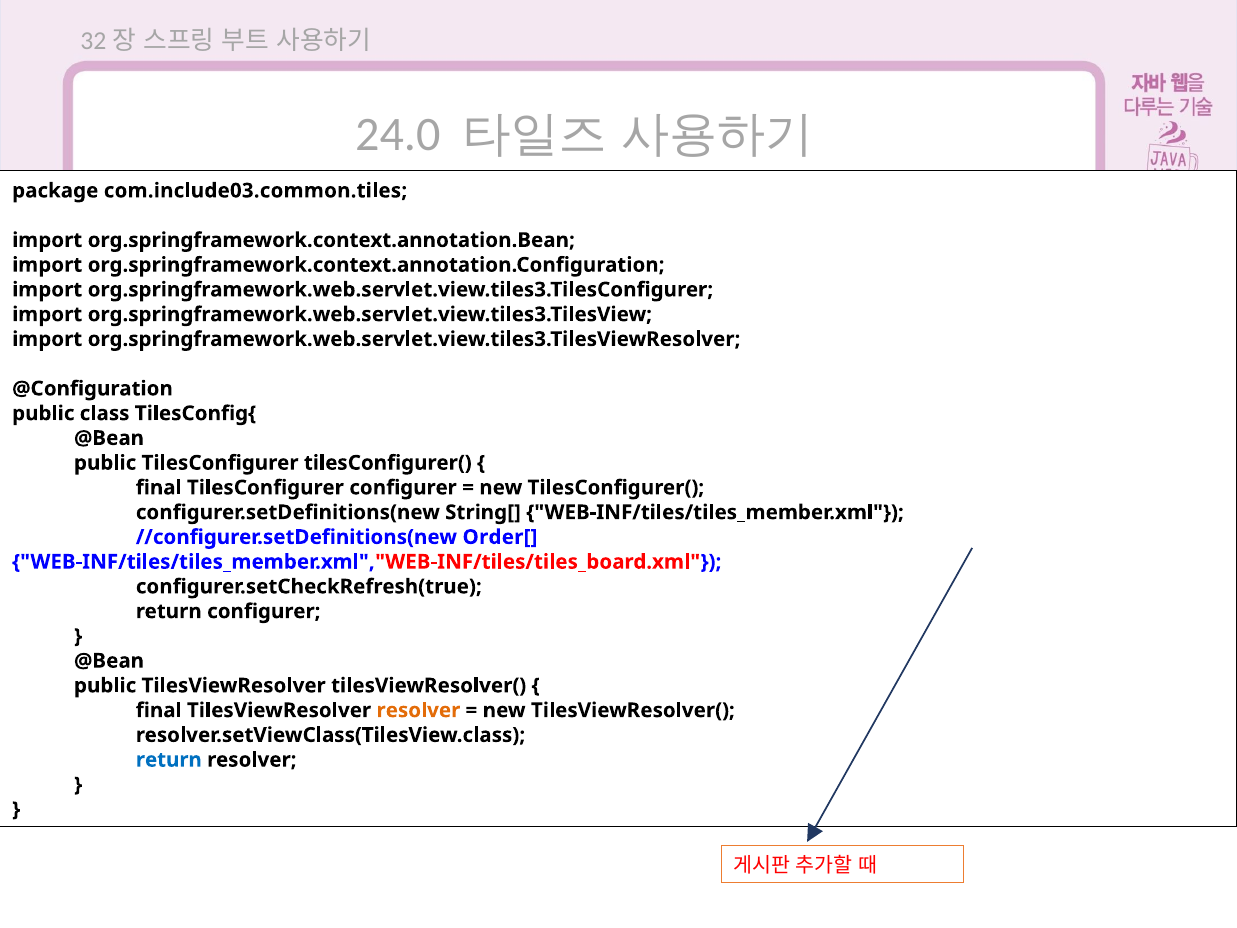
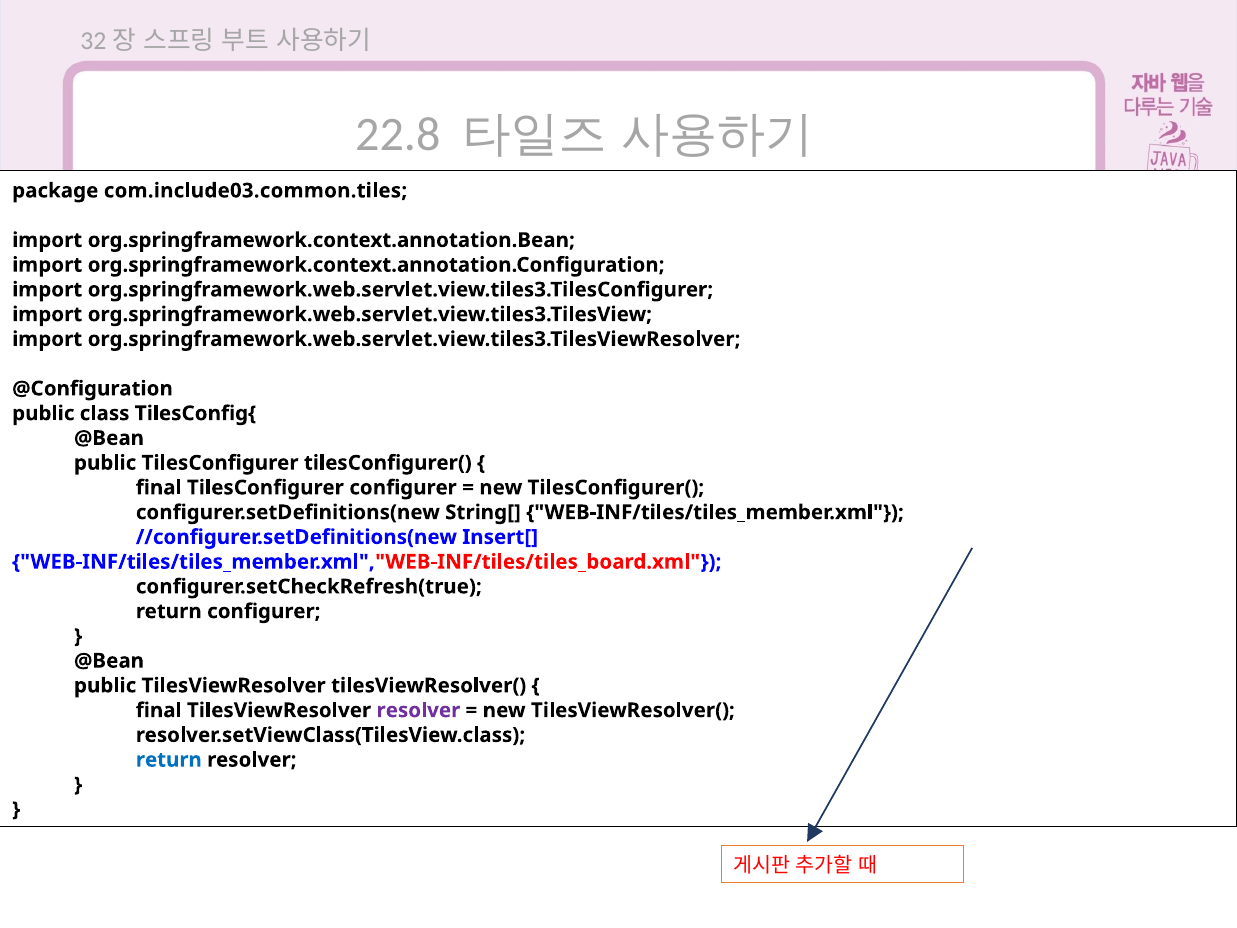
24.0: 24.0 -> 22.8 (398, 135)
Order[: Order[ -> Insert[ (500, 537)
resolver colour: orange -> purple (418, 710)
